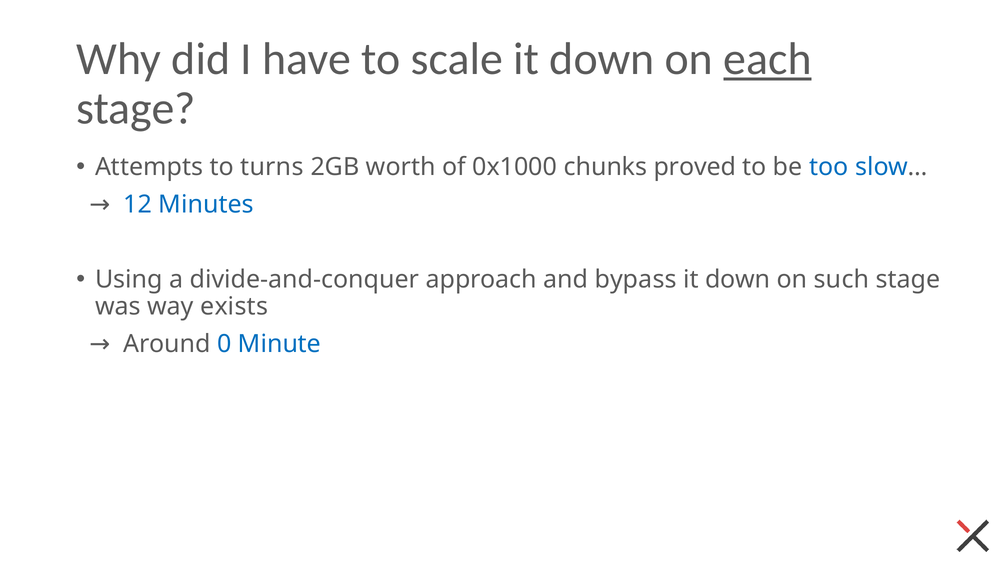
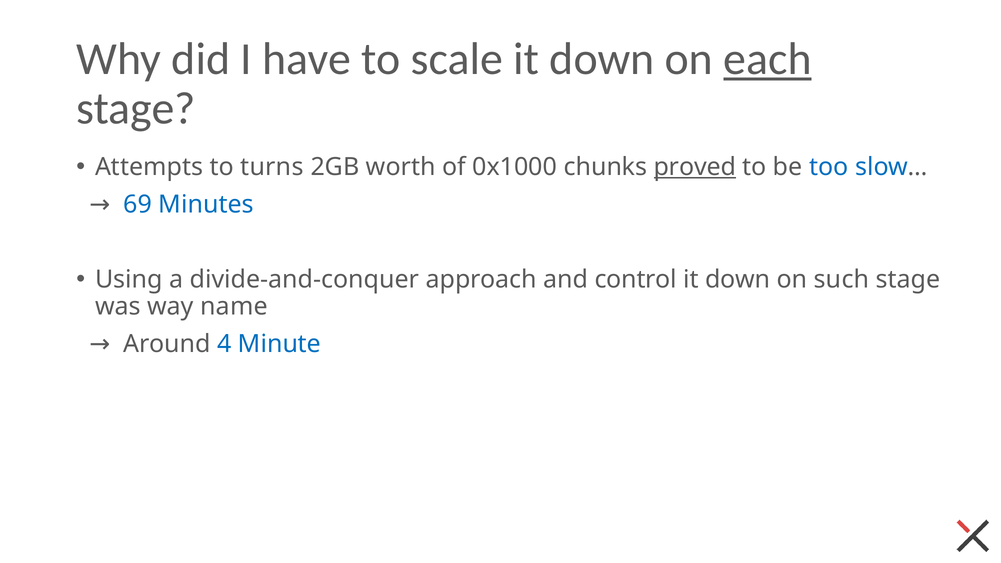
proved underline: none -> present (695, 167)
12: 12 -> 69 (138, 204)
bypass: bypass -> control (636, 279)
exists: exists -> name (234, 306)
0: 0 -> 4 (224, 344)
